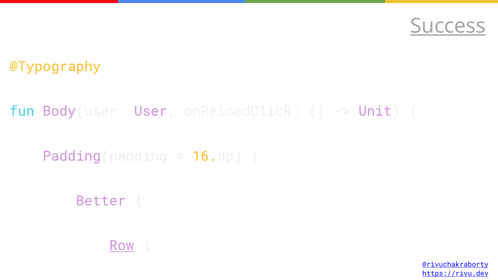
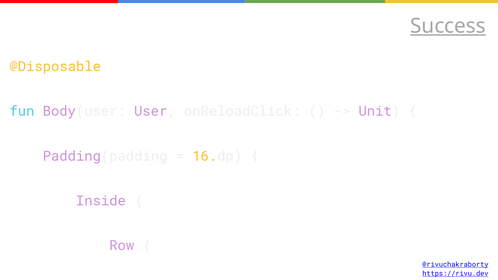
@Typography: @Typography -> @Disposable (55, 67)
Better: Better -> Inside (101, 201)
Row underline: present -> none (122, 246)
